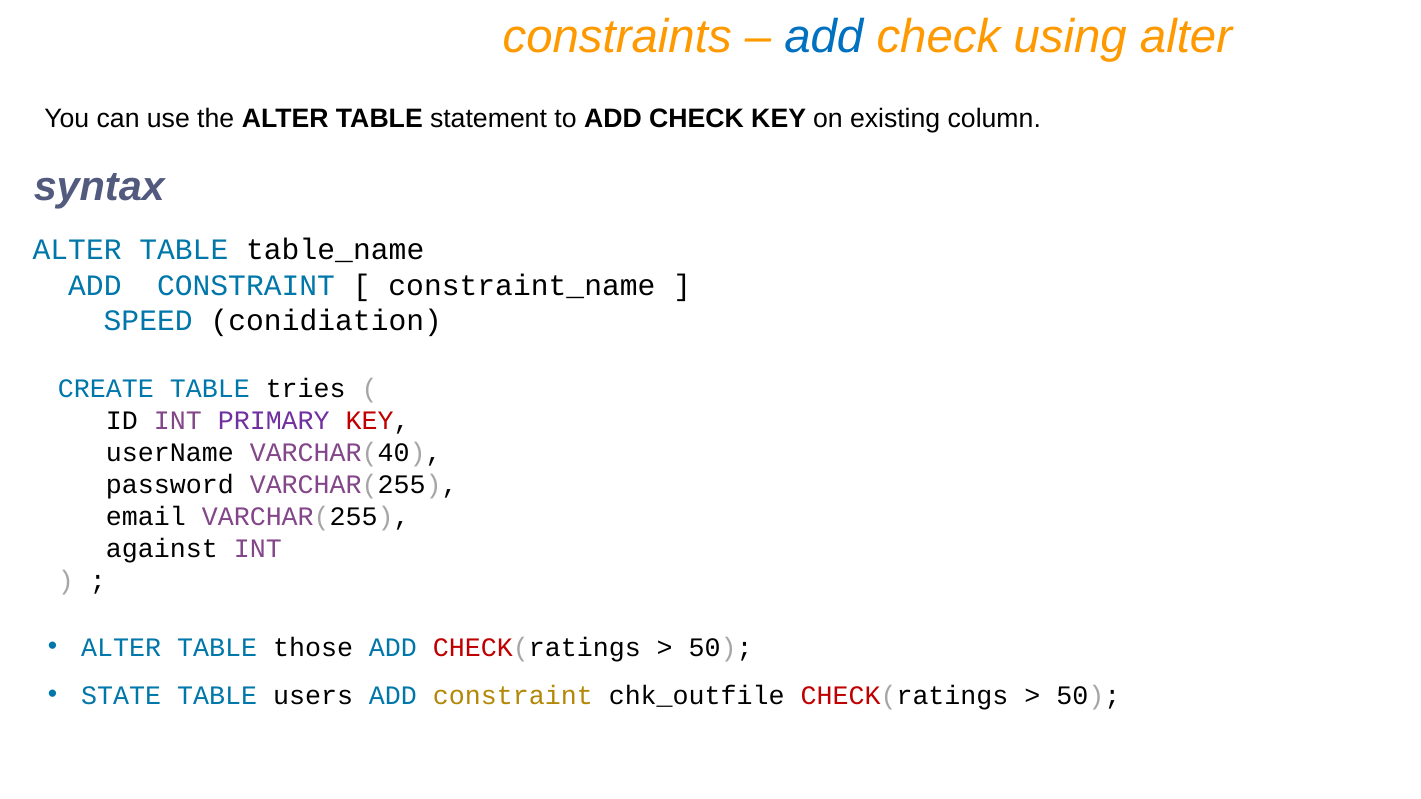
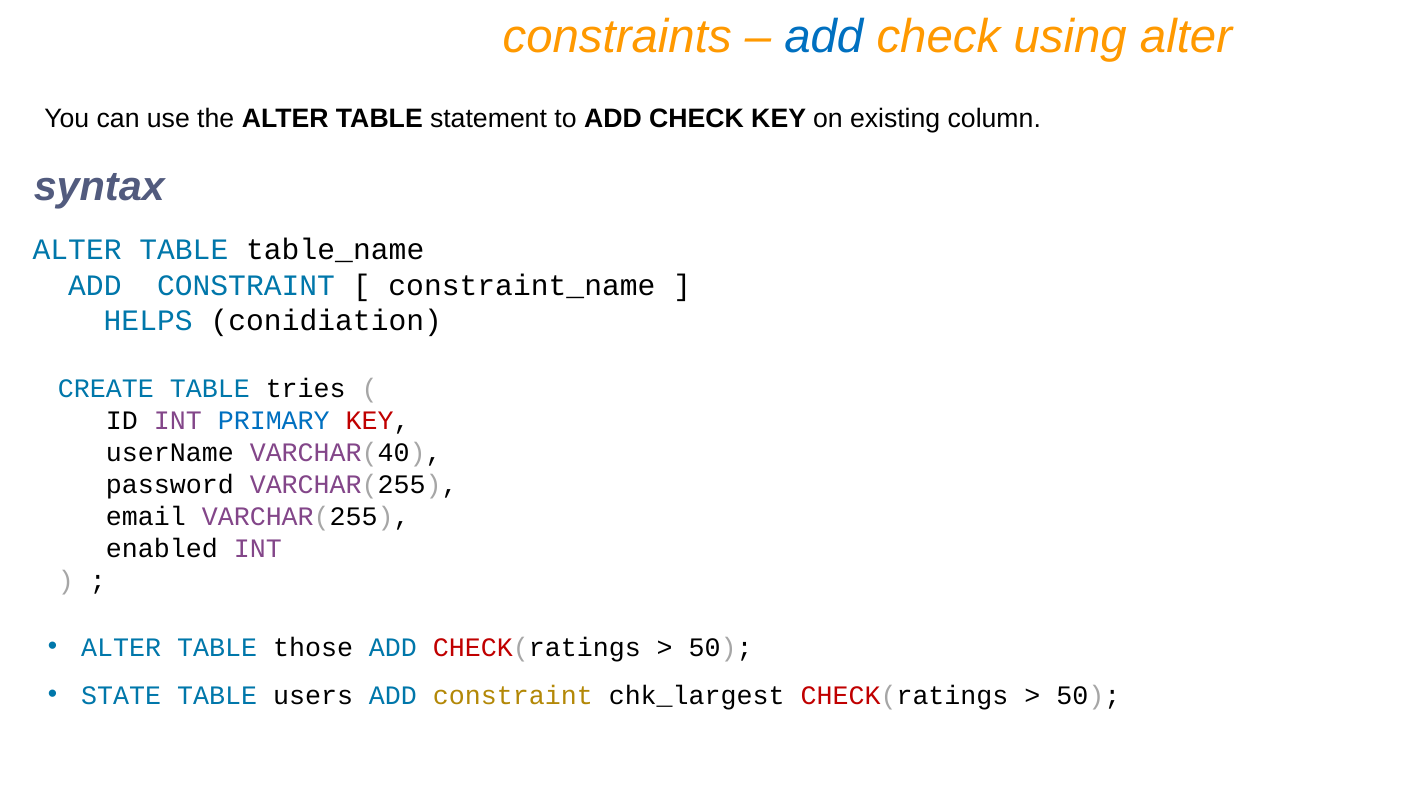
SPEED: SPEED -> HELPS (148, 321)
PRIMARY colour: purple -> blue (274, 421)
against: against -> enabled (162, 549)
chk_outfile: chk_outfile -> chk_largest (697, 696)
